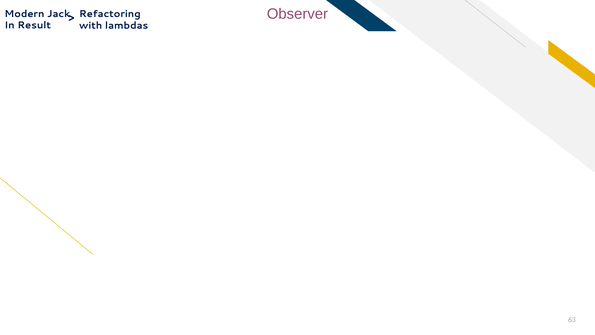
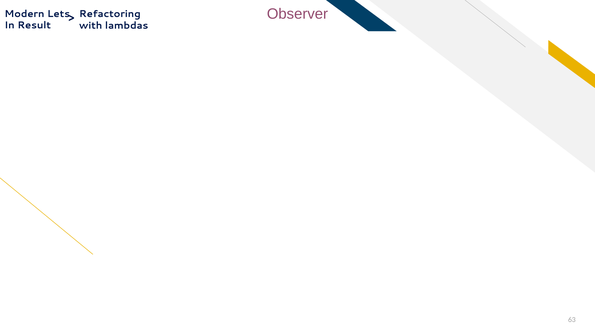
Jack: Jack -> Lets (59, 14)
